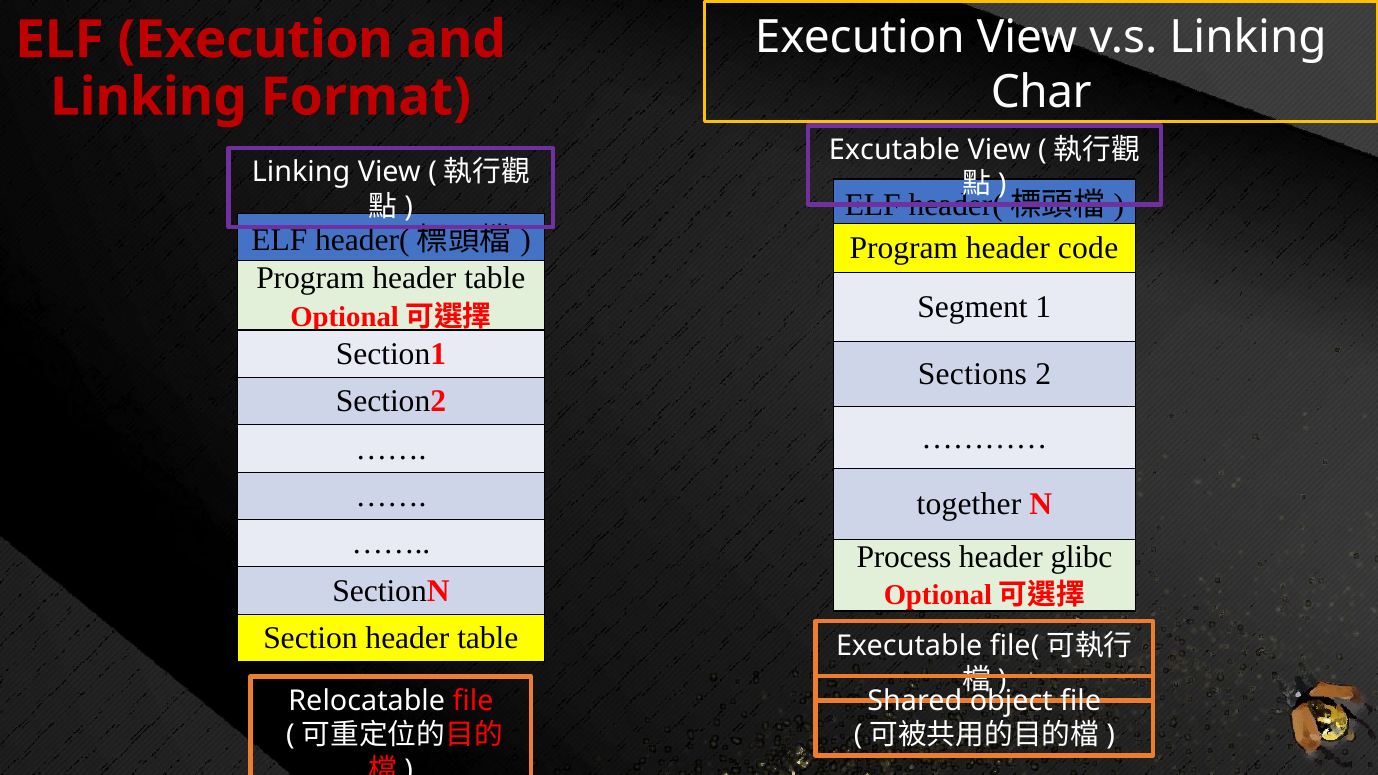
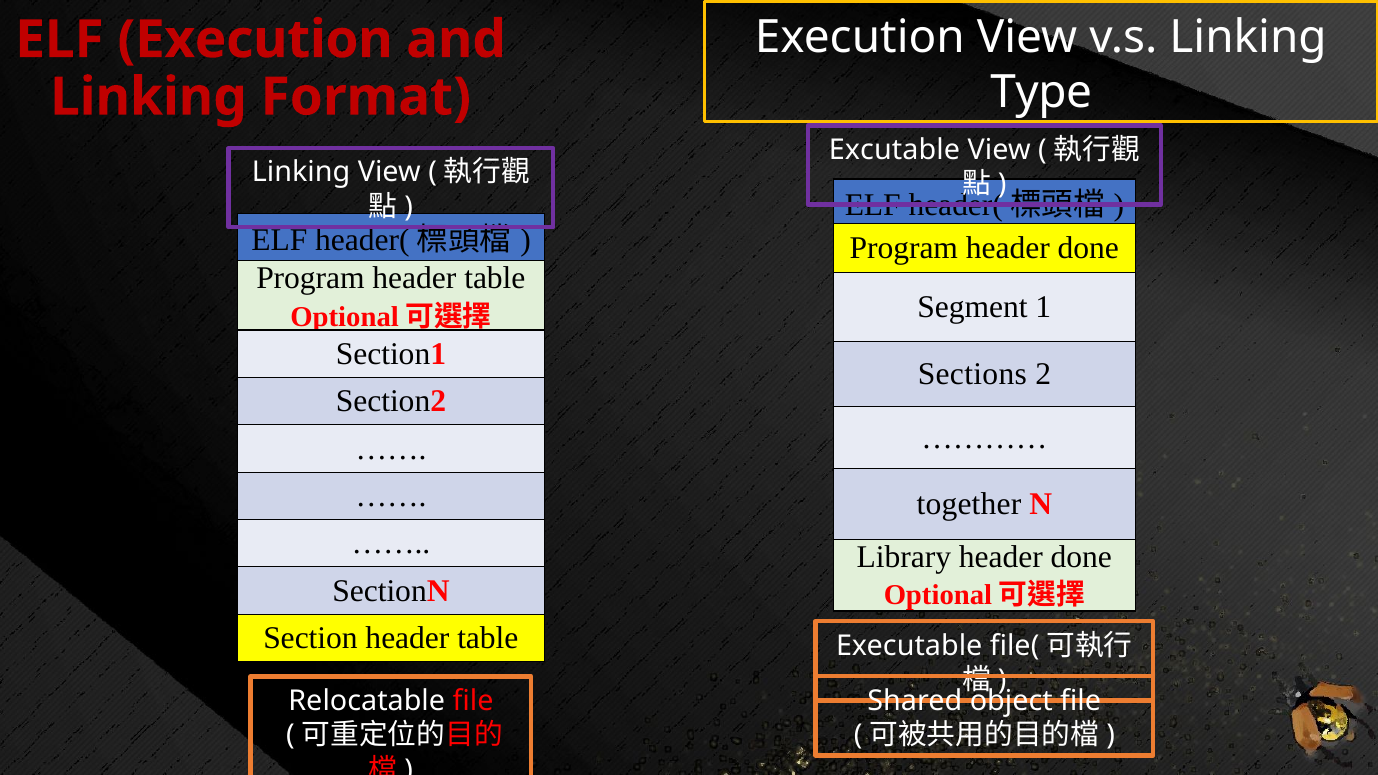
Char: Char -> Type (1041, 92)
Program header code: code -> done (1088, 248)
Process: Process -> Library (904, 557)
glibc: glibc -> done (1081, 557)
